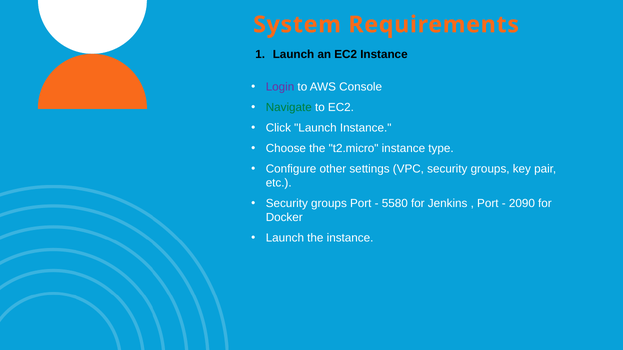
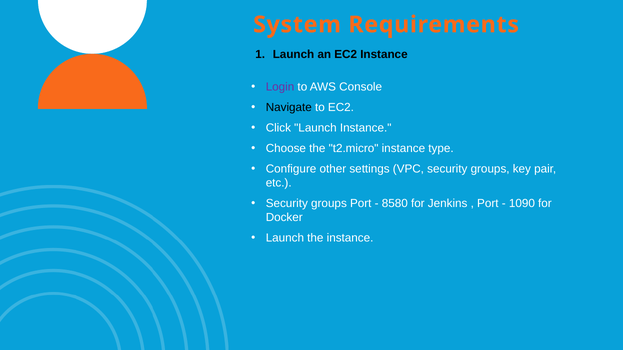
Navigate colour: green -> black (289, 108)
5580: 5580 -> 8580 (395, 204)
2090: 2090 -> 1090 (522, 204)
